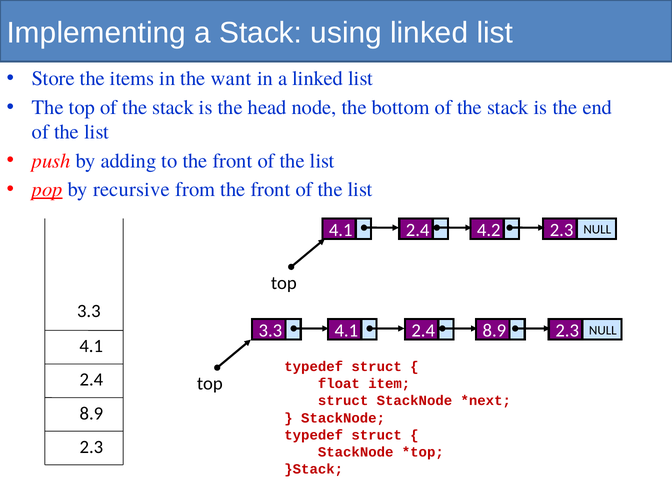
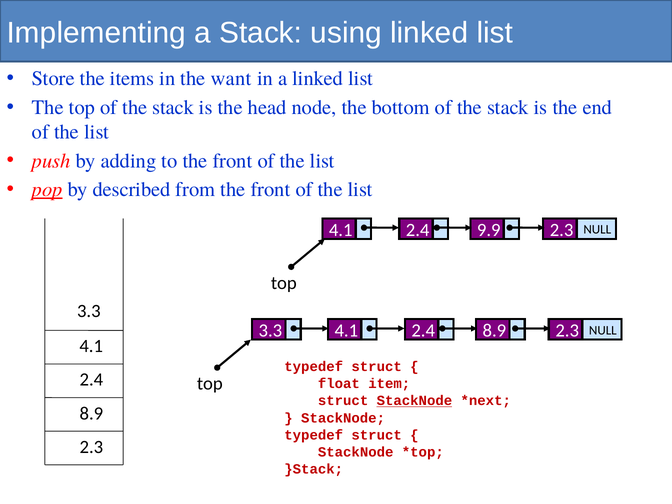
recursive: recursive -> described (132, 190)
4.2: 4.2 -> 9.9 (489, 230)
StackNode underline: none -> present (414, 401)
